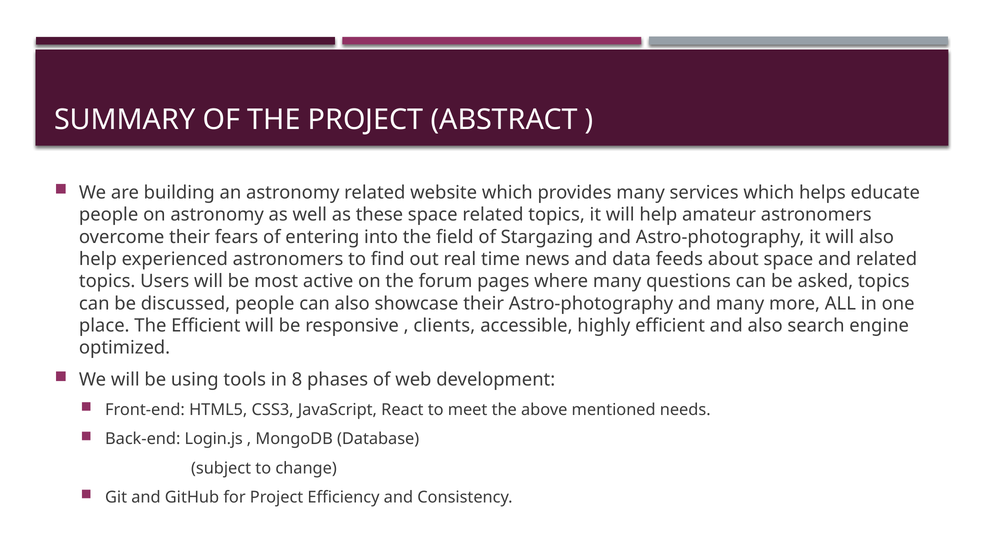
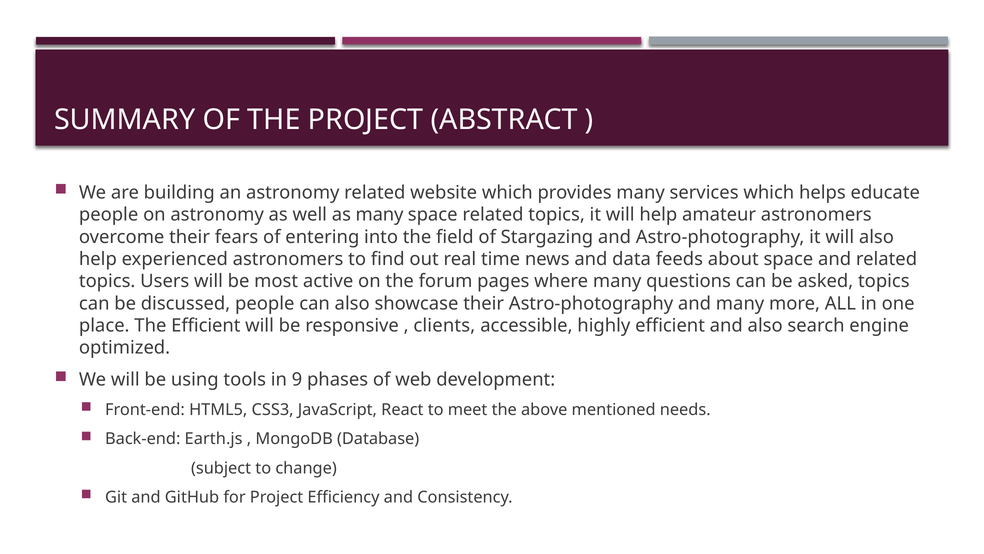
as these: these -> many (379, 215)
8: 8 -> 9 (297, 379)
Login.js: Login.js -> Earth.js (214, 439)
